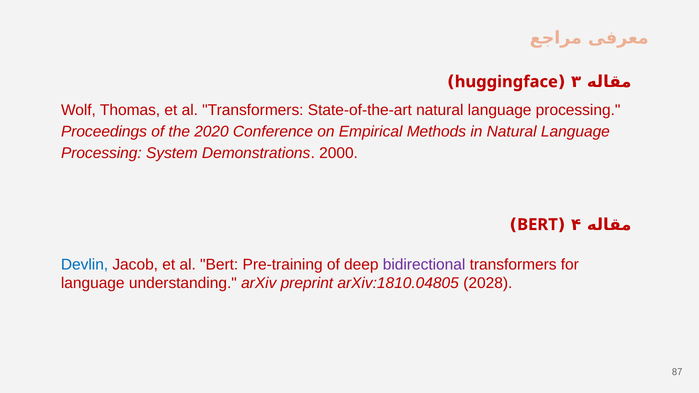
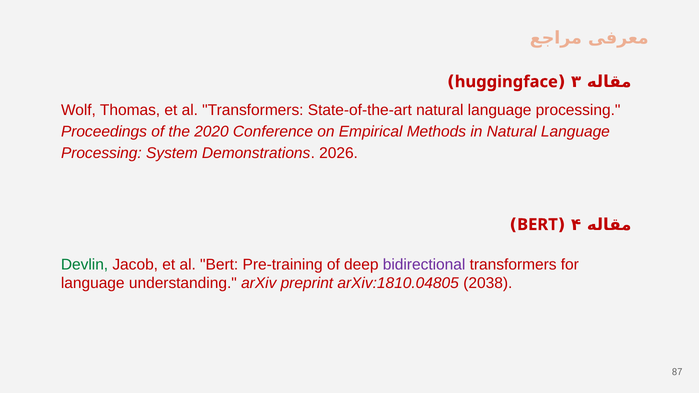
2000: 2000 -> 2026 (339, 153)
Devlin colour: blue -> green (85, 265)
2028: 2028 -> 2038 (488, 283)
